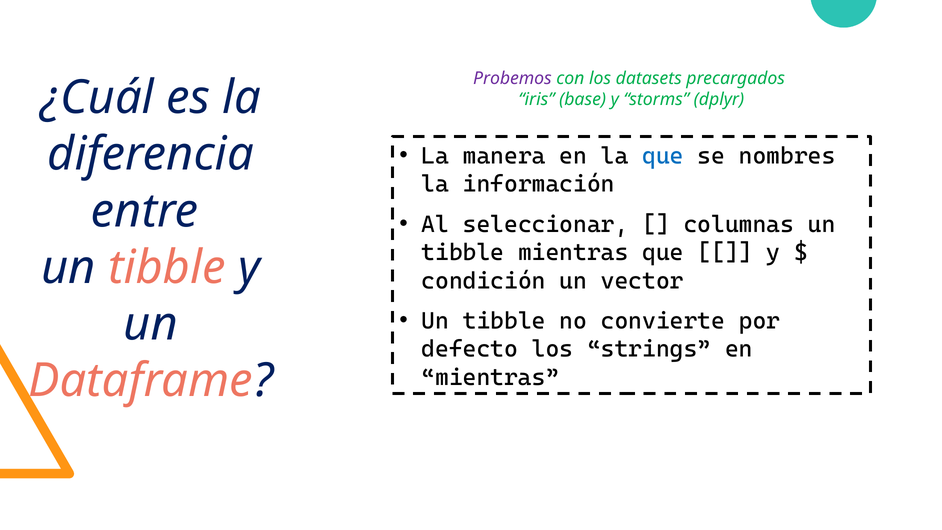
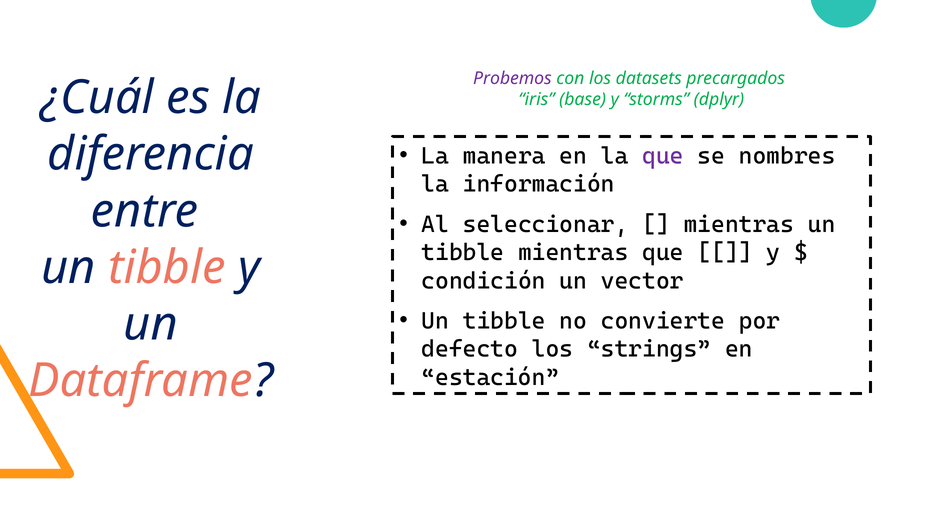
que colour: blue -> purple (663, 156)
columnas: columnas -> mientras (739, 224)
mientras: mientras -> estación (490, 377)
